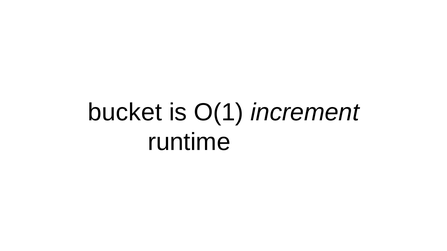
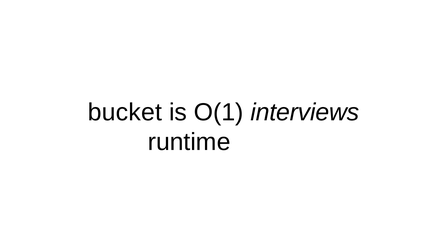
increment: increment -> interviews (305, 113)
